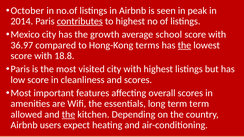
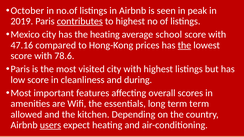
2014: 2014 -> 2019 (22, 21)
the growth: growth -> heating (105, 35)
36.97: 36.97 -> 47.16 (22, 45)
terms: terms -> prices (147, 45)
18.8: 18.8 -> 78.6 (64, 56)
and scores: scores -> during (138, 80)
the underline: present -> none (68, 115)
users underline: none -> present (50, 125)
